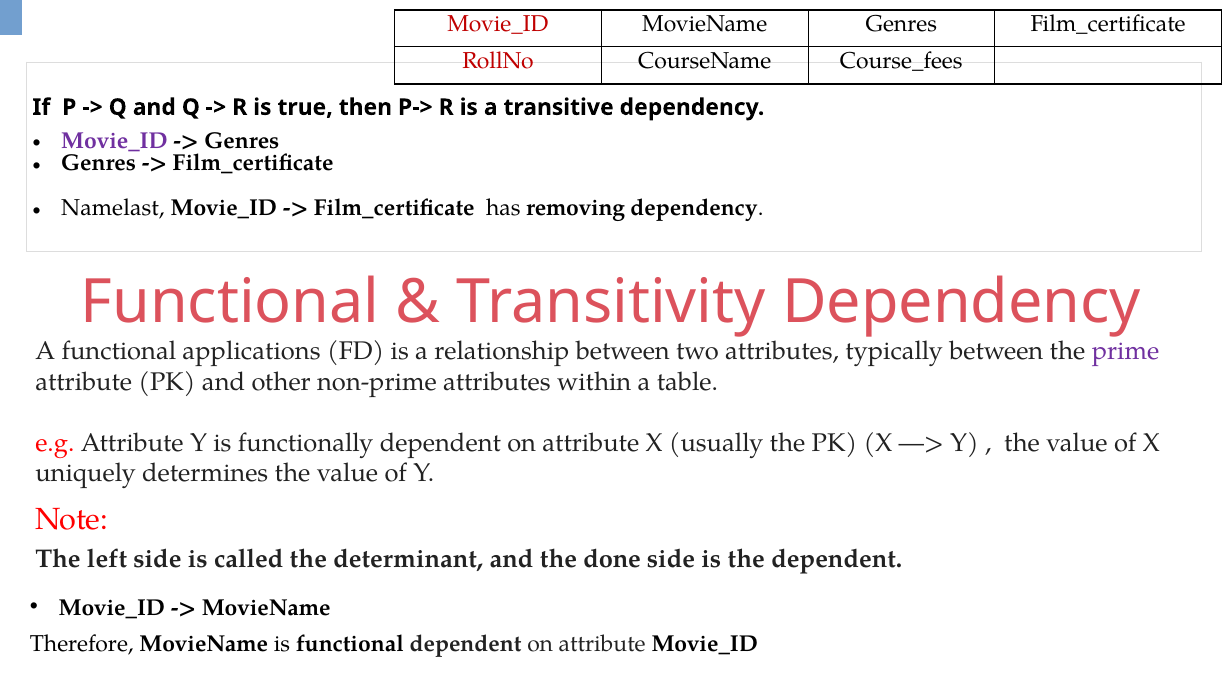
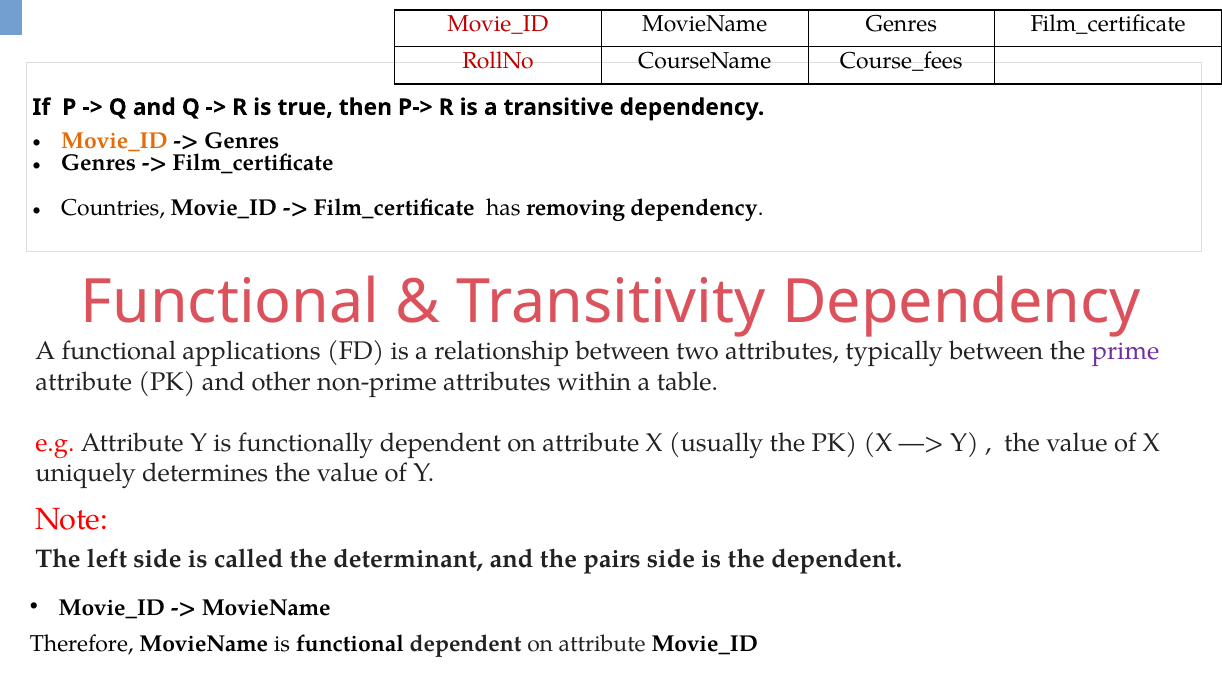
Movie_ID colour: purple -> orange (114, 140)
Namelast: Namelast -> Countries (113, 208)
done: done -> pairs (612, 559)
